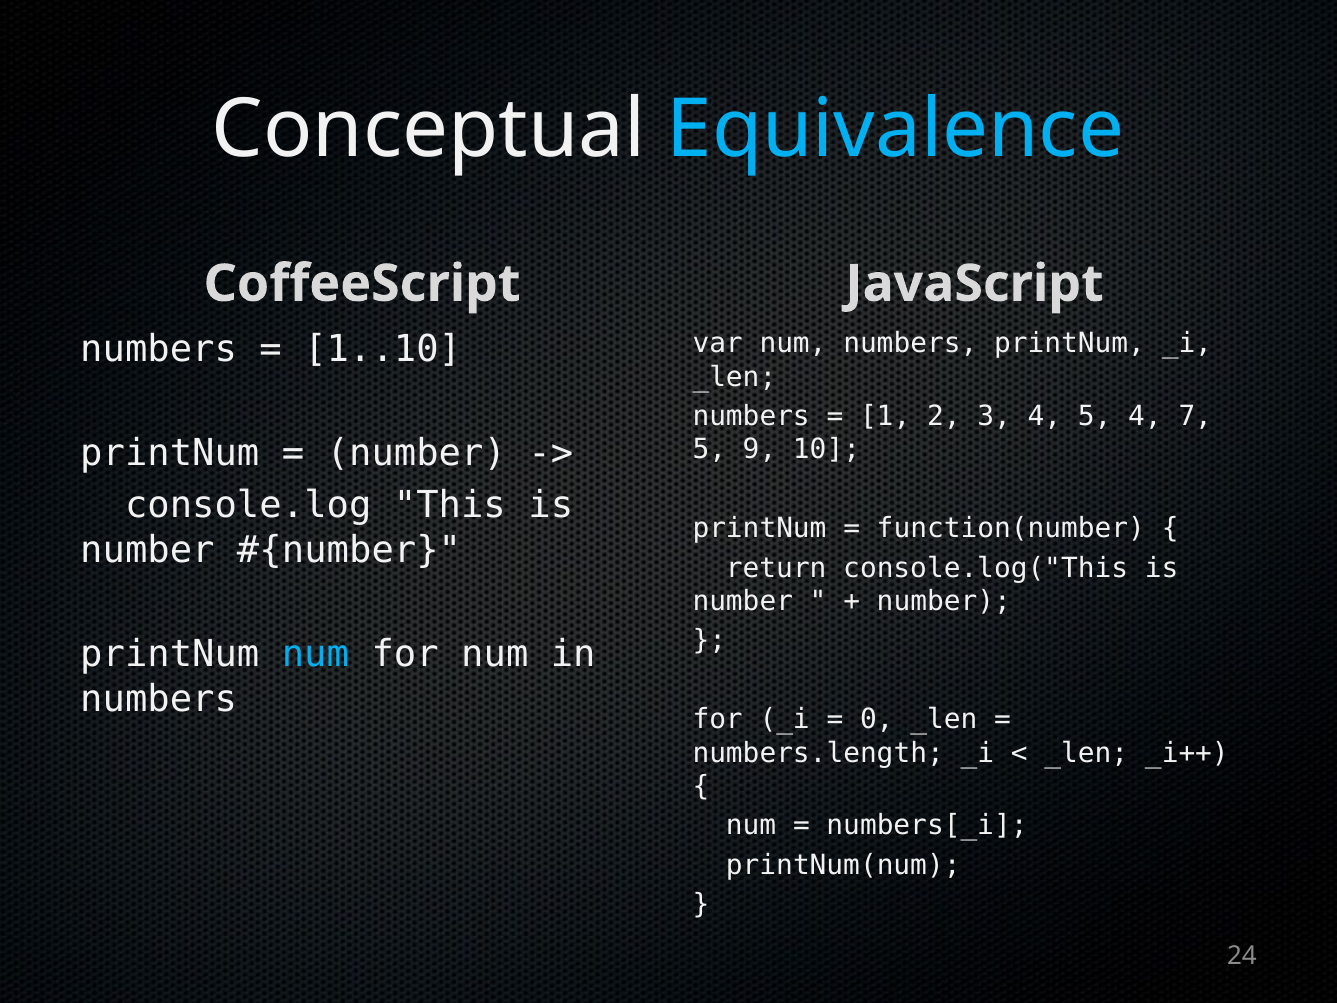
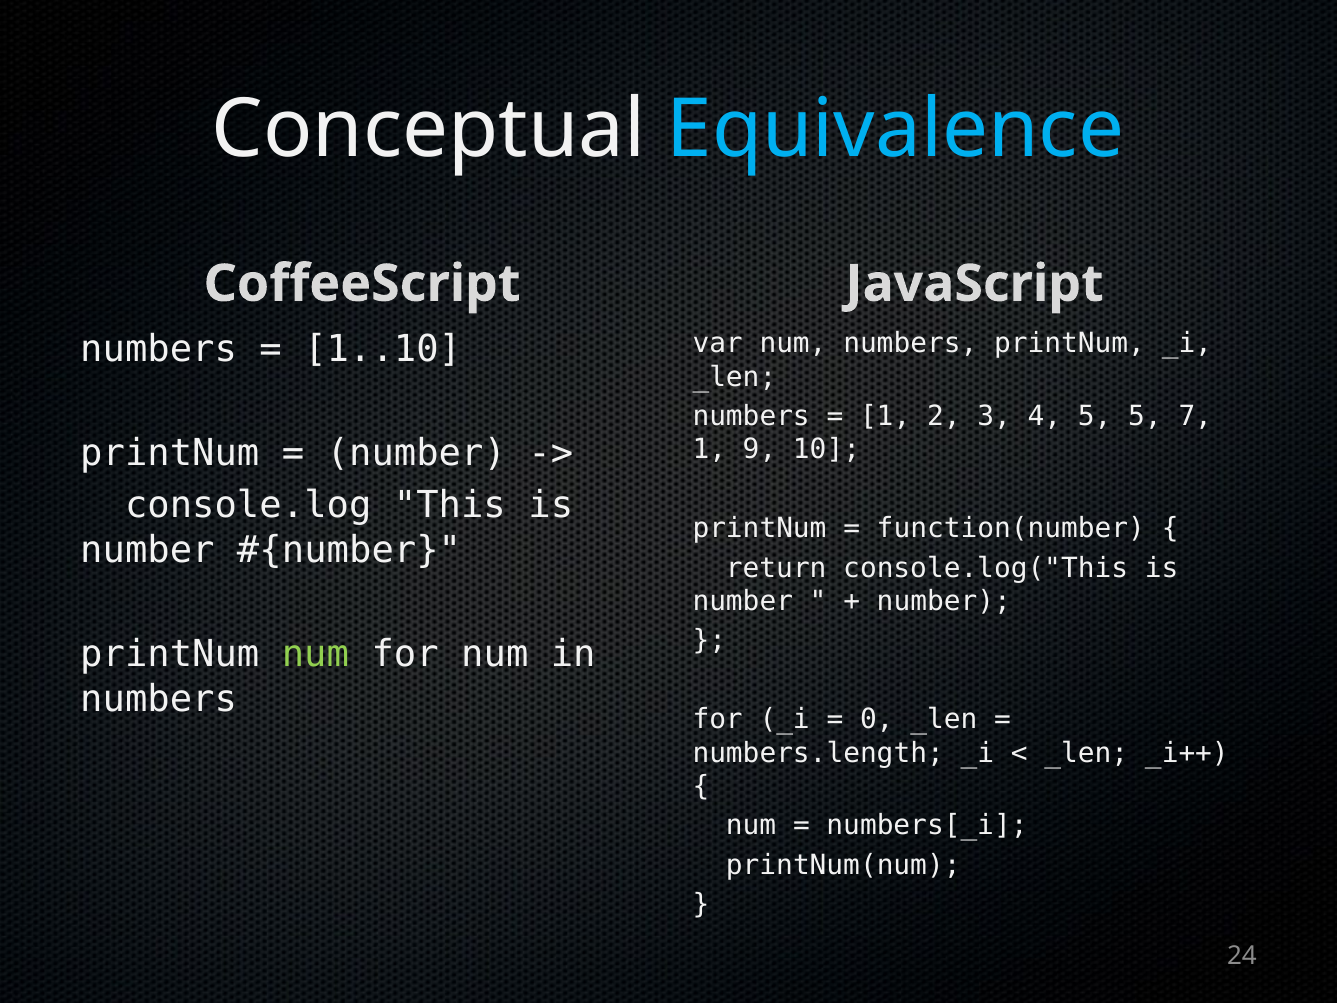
5 4: 4 -> 5 (1145, 416)
5: 5 -> 1 (709, 450)
num colour: light blue -> light green (315, 654)
